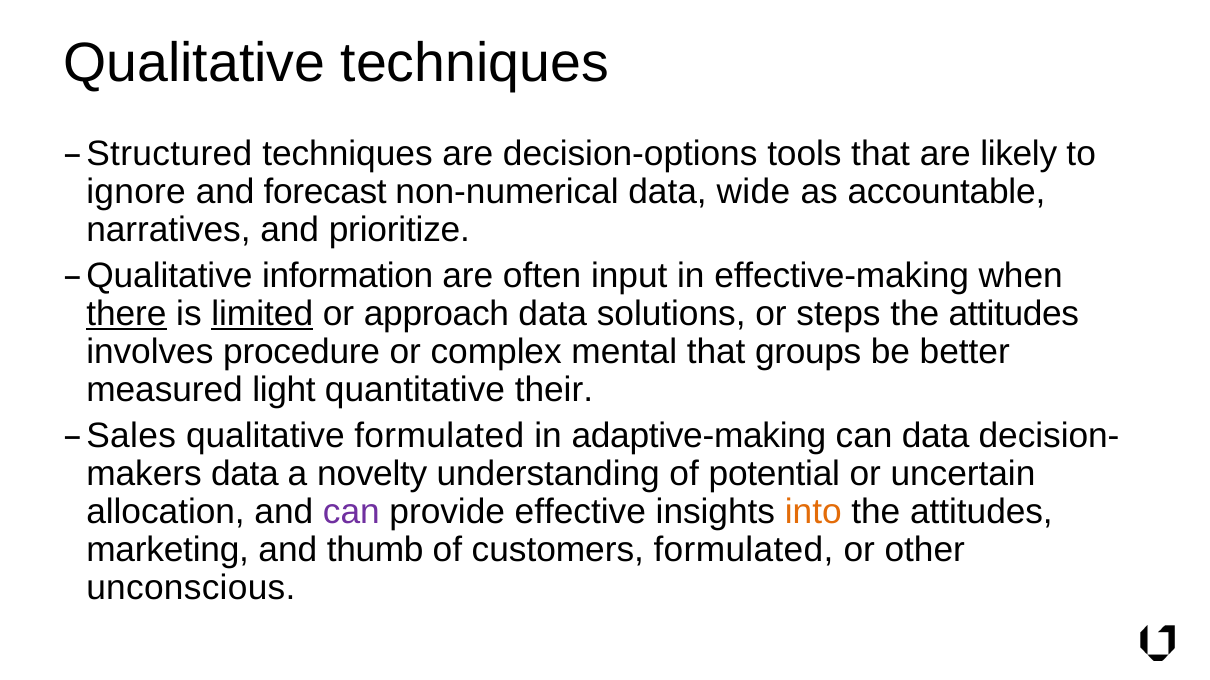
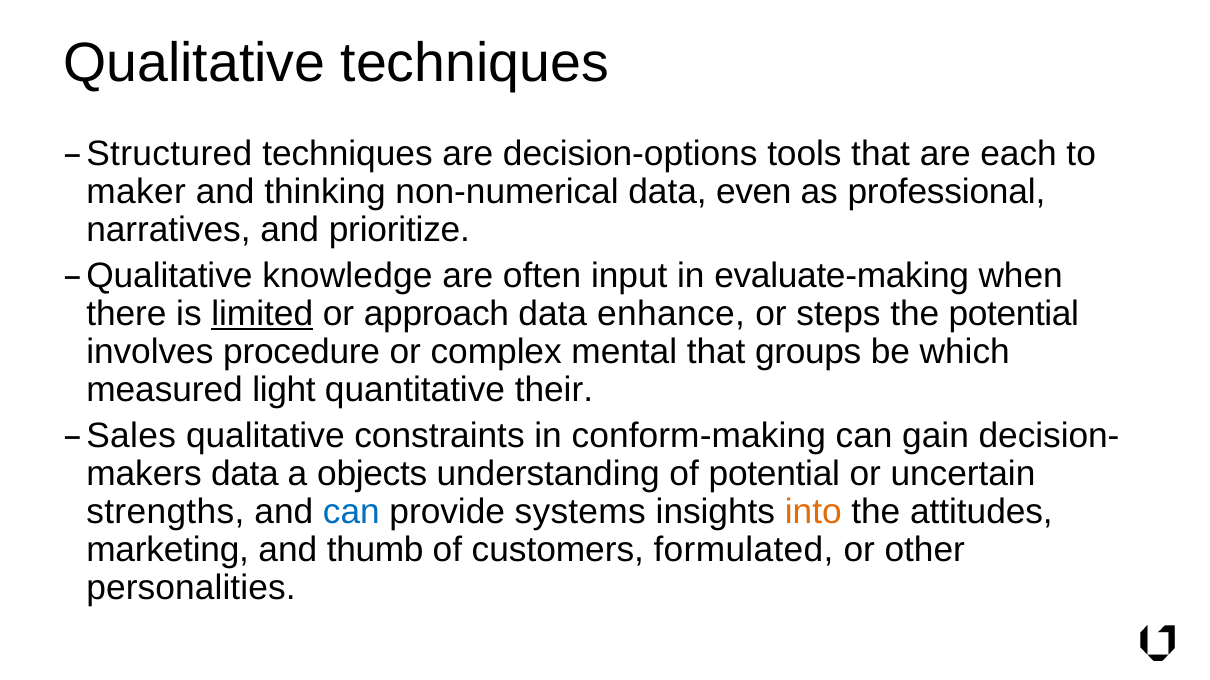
likely: likely -> each (1019, 154)
ignore: ignore -> maker (136, 192)
forecast: forecast -> thinking (325, 192)
wide: wide -> even (754, 192)
accountable: accountable -> professional (946, 192)
information: information -> knowledge (347, 276)
effective-making: effective-making -> evaluate-making (842, 276)
there underline: present -> none (126, 314)
solutions: solutions -> enhance (671, 314)
attitudes: attitudes -> potential (1014, 314)
better: better -> which (965, 352)
qualitative formulated: formulated -> constraints (439, 436)
adaptive-making: adaptive-making -> conform-making (699, 436)
can data: data -> gain (936, 436)
novelty: novelty -> objects (372, 474)
allocation: allocation -> strengths (165, 512)
can colour: purple -> blue (351, 512)
effective: effective -> systems (580, 512)
unconscious: unconscious -> personalities (191, 589)
